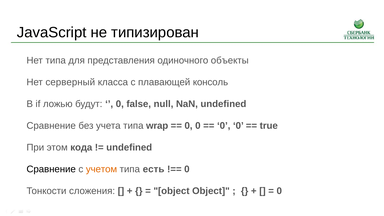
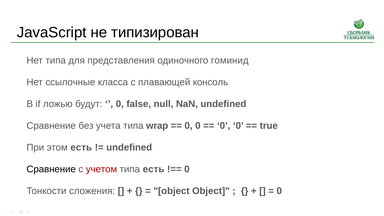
объекты: объекты -> гоминид (230, 60)
серверный: серверный -> ссылочные (70, 82)
этом кода: кода -> есть (81, 147)
учетом colour: orange -> red (101, 169)
